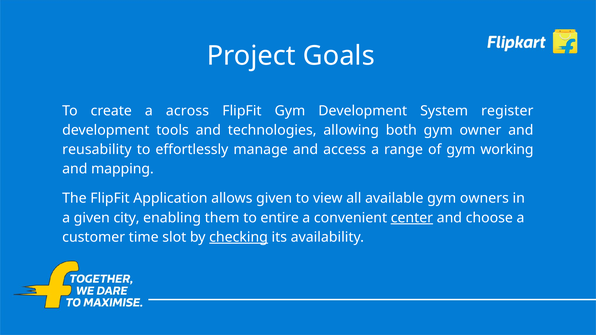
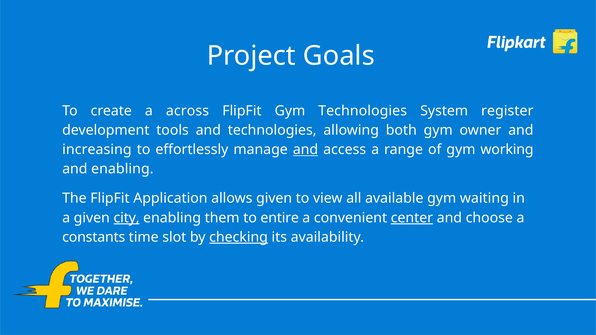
Gym Development: Development -> Technologies (363, 111)
reusability: reusability -> increasing (97, 150)
and underline: none -> present (305, 150)
and mapping: mapping -> enabling (122, 169)
owners: owners -> waiting (484, 198)
city underline: none -> present (127, 218)
customer: customer -> constants (94, 237)
